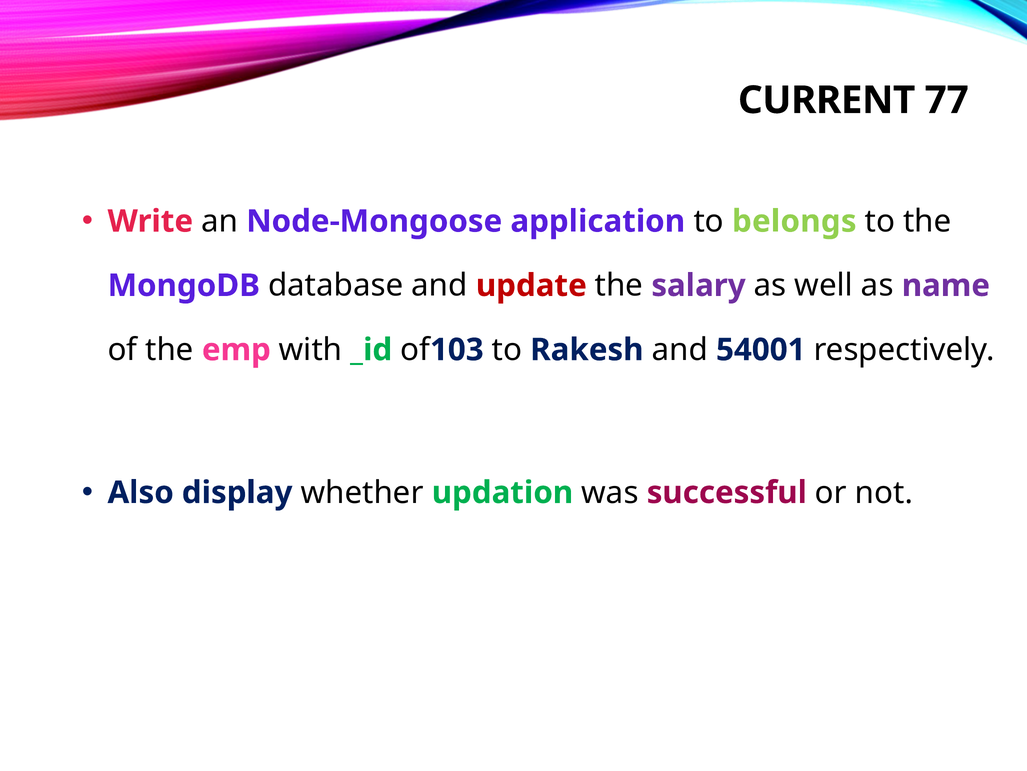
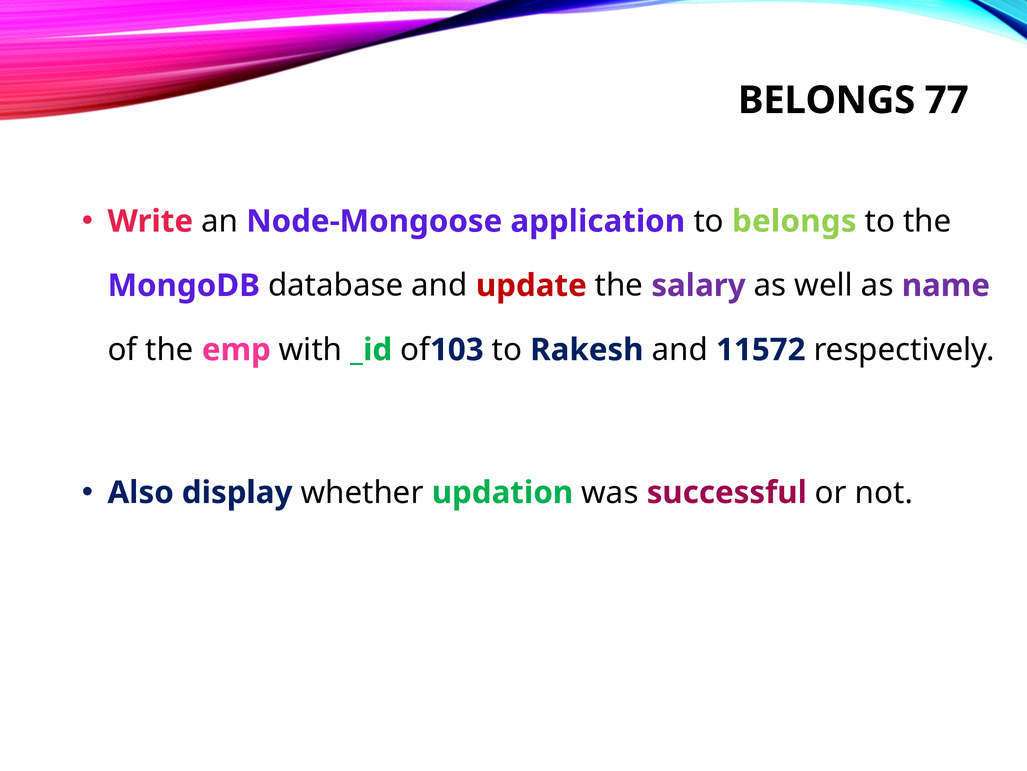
CURRENT: CURRENT -> BELONGS (827, 100)
54001: 54001 -> 11572 (761, 350)
